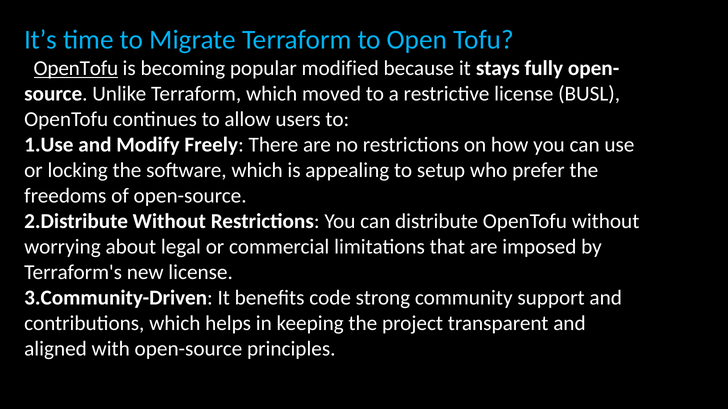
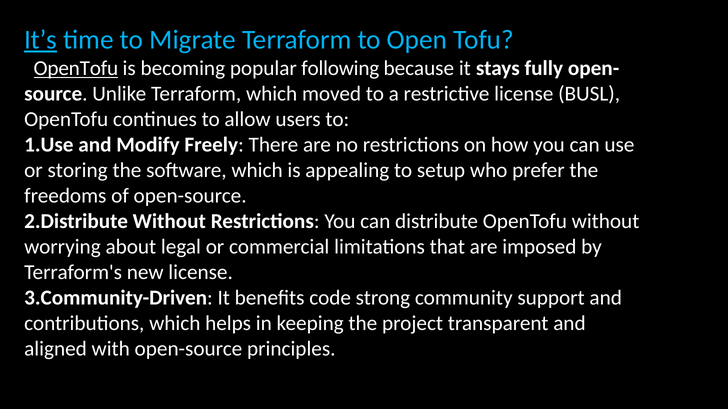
It’s underline: none -> present (41, 40)
modified: modified -> following (340, 69)
locking: locking -> storing (78, 171)
